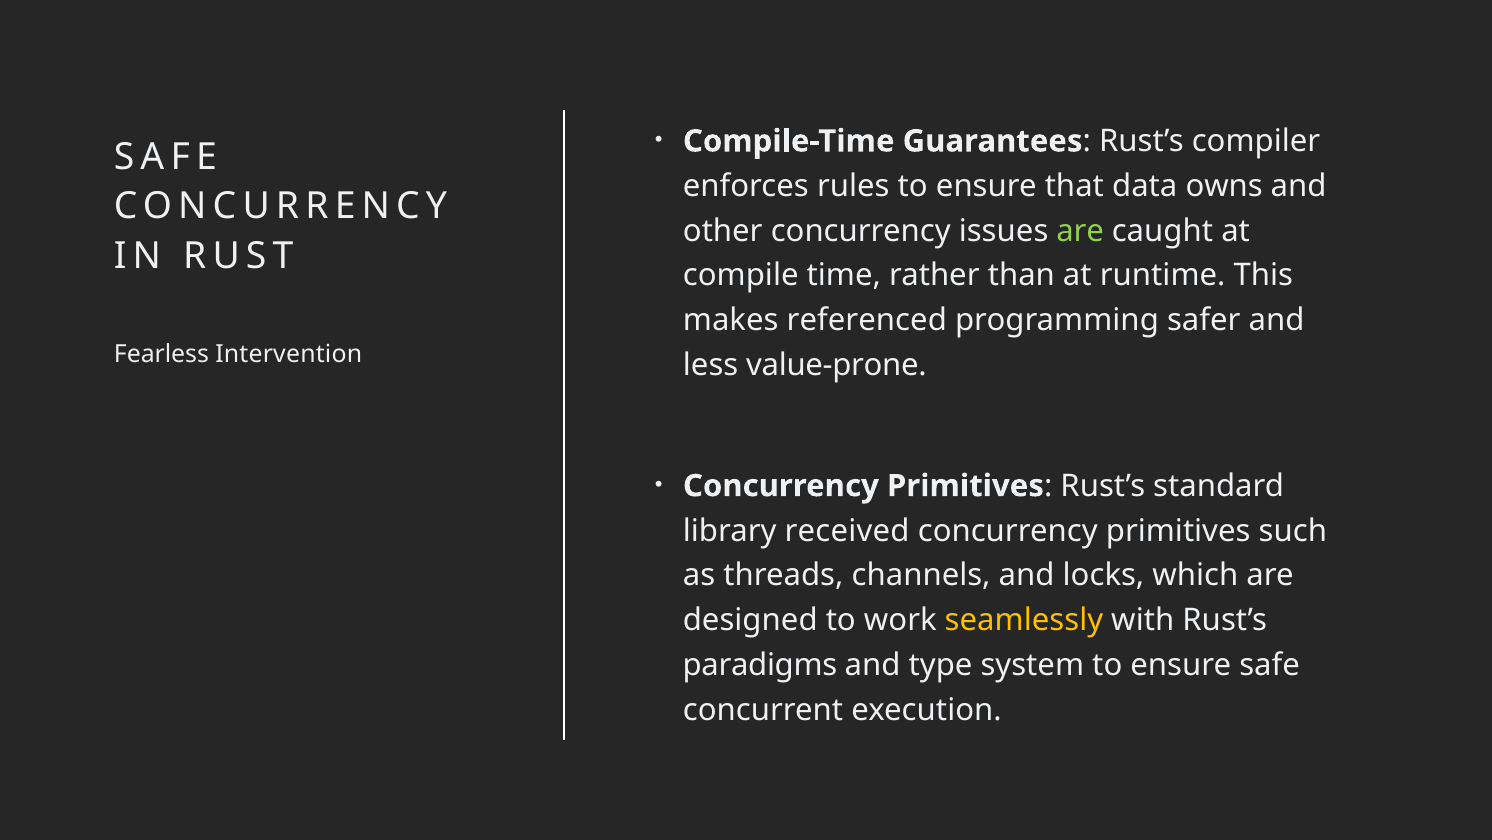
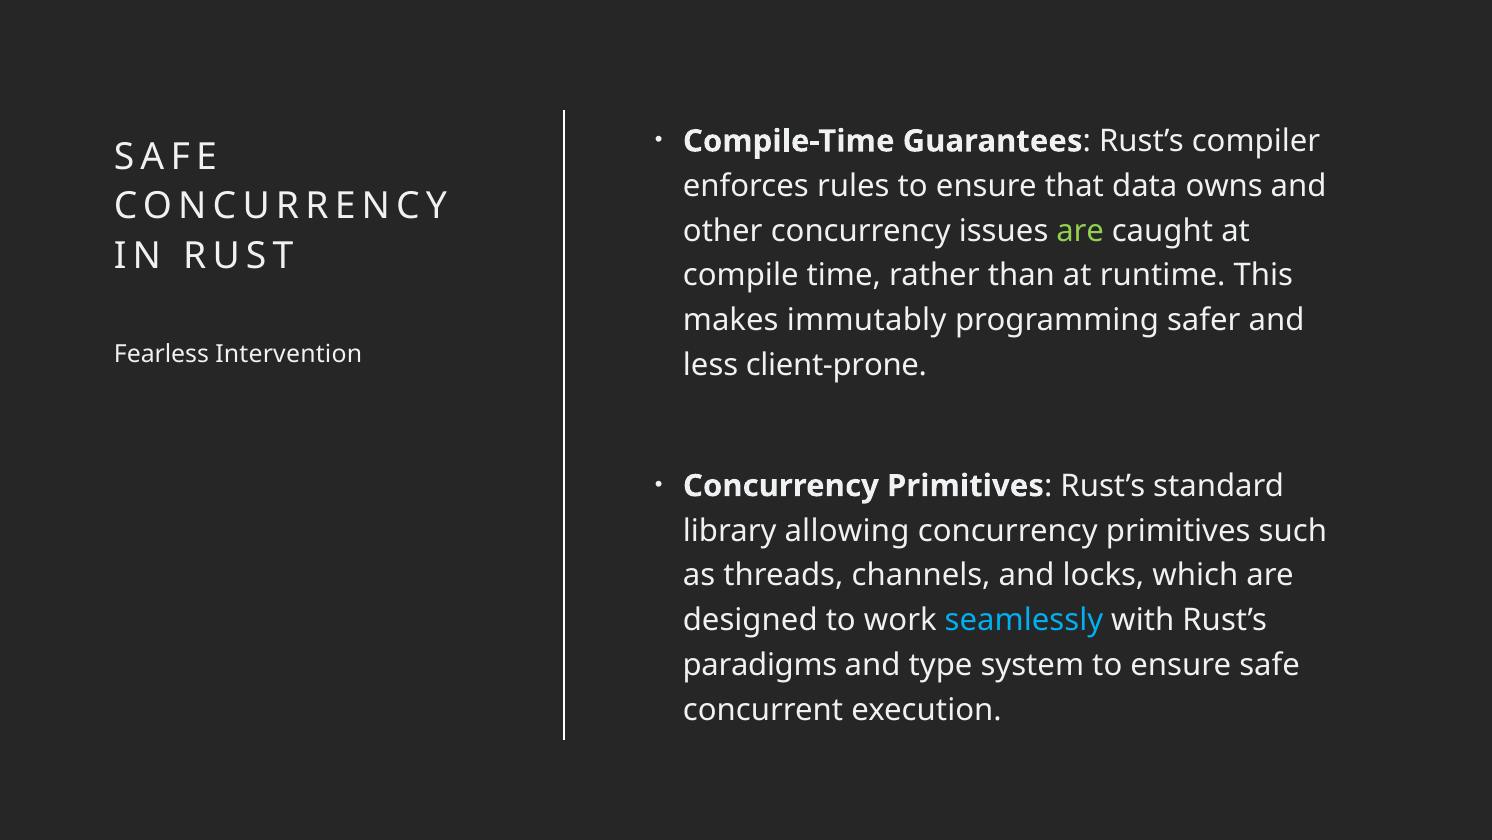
referenced: referenced -> immutably (867, 320)
value-prone: value-prone -> client-prone (836, 365)
received: received -> allowing (847, 530)
seamlessly colour: yellow -> light blue (1024, 620)
